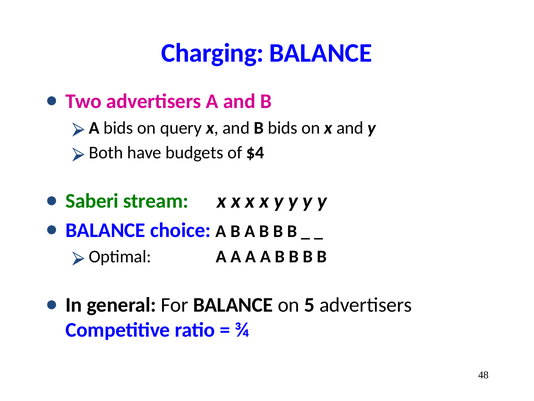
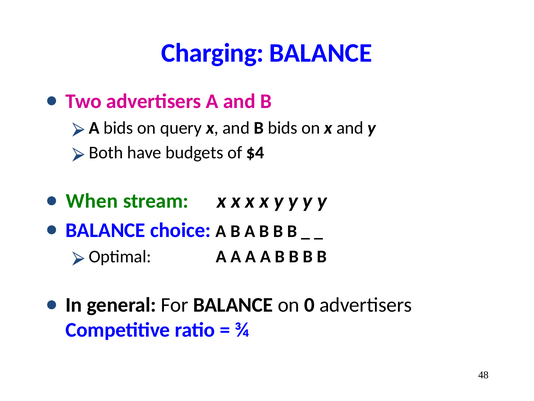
Saberi: Saberi -> When (92, 201)
5: 5 -> 0 (309, 305)
